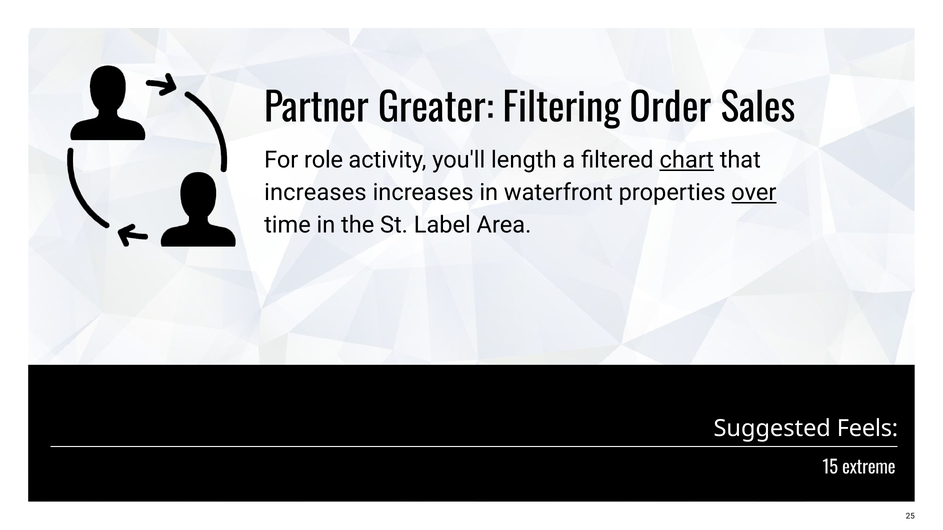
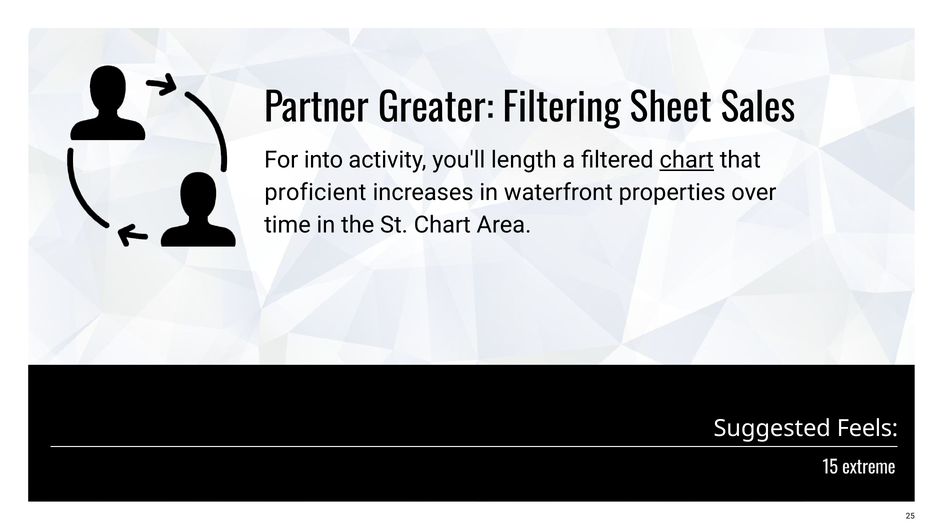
Order: Order -> Sheet (671, 109)
role: role -> into (324, 160)
increases: increases -> proficient (315, 193)
over underline: present -> none (754, 193)
St Label: Label -> Chart (442, 225)
